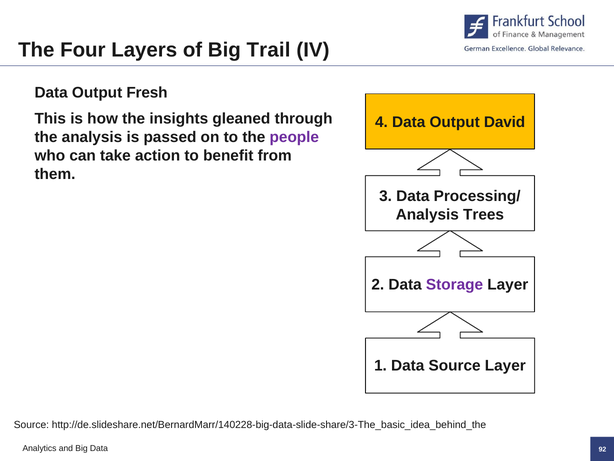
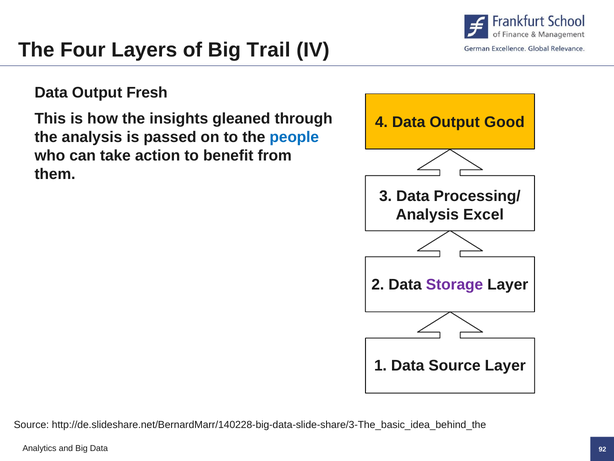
David: David -> Good (504, 122)
people colour: purple -> blue (294, 137)
Trees: Trees -> Excel (483, 214)
